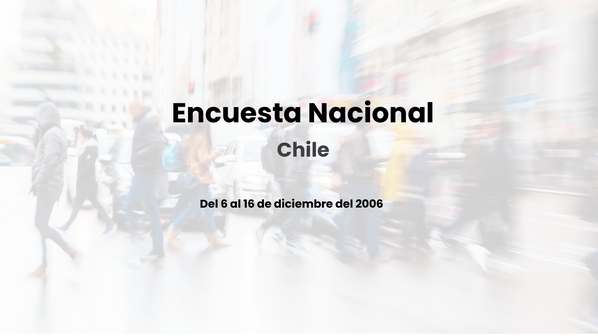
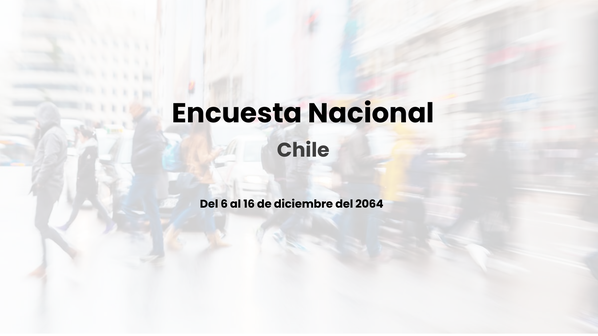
2006: 2006 -> 2064 (369, 204)
